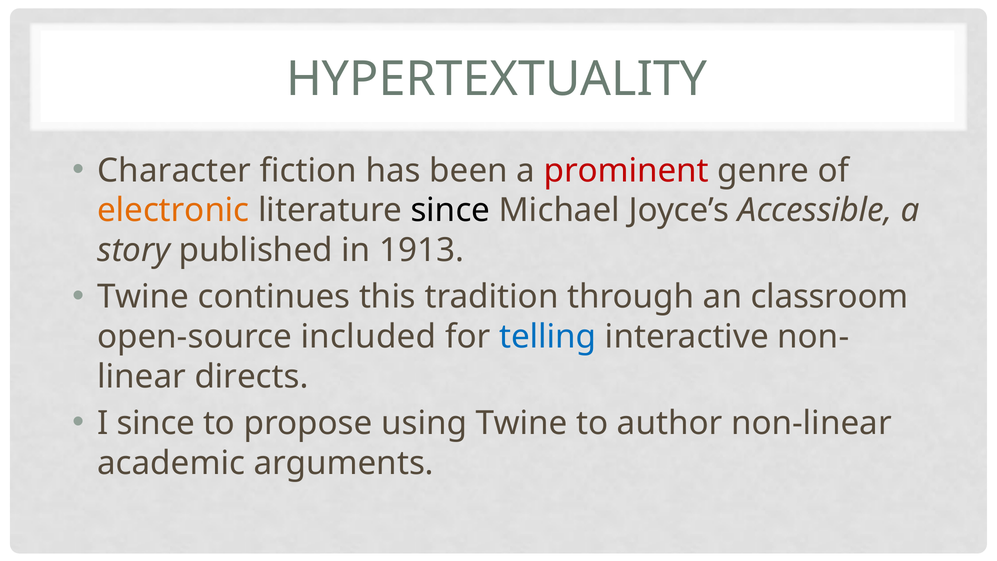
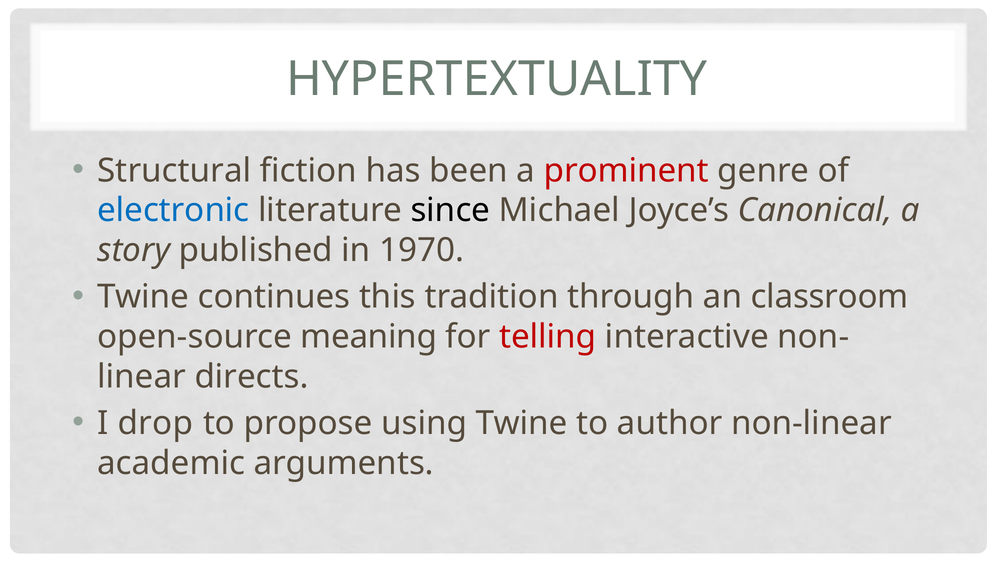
Character: Character -> Structural (174, 171)
electronic colour: orange -> blue (173, 210)
Accessible: Accessible -> Canonical (815, 210)
1913: 1913 -> 1970 (422, 250)
included: included -> meaning (369, 337)
telling colour: blue -> red (548, 337)
I since: since -> drop (155, 423)
